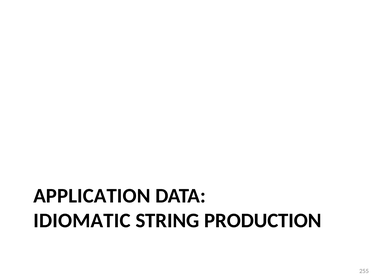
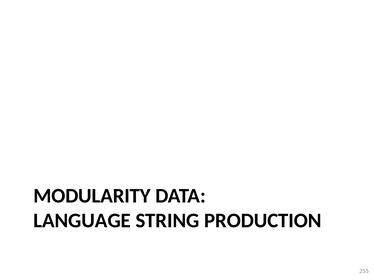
APPLICATION: APPLICATION -> MODULARITY (92, 196)
IDIOMATIC: IDIOMATIC -> LANGUAGE (82, 221)
